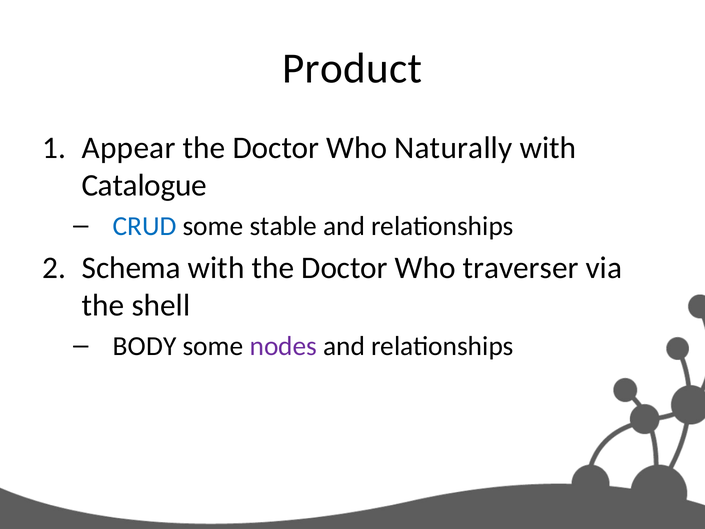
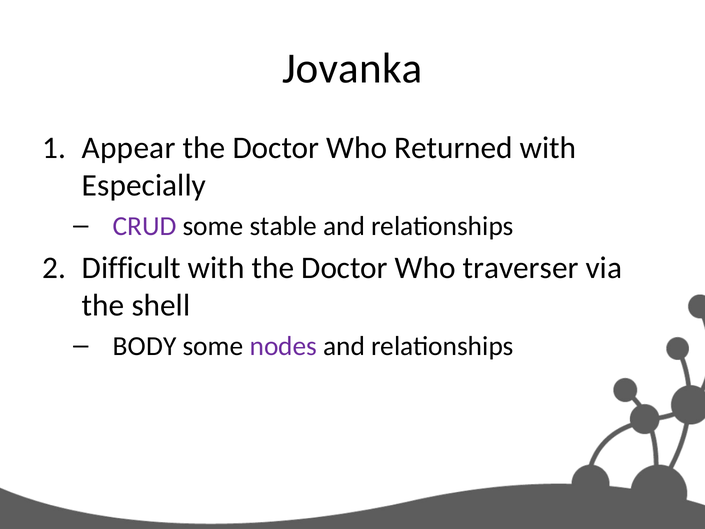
Product: Product -> Jovanka (352, 68)
Naturally: Naturally -> Returned (454, 148)
Catalogue: Catalogue -> Especially (144, 186)
CRUD colour: blue -> purple (145, 226)
Schema: Schema -> Difficult (131, 268)
